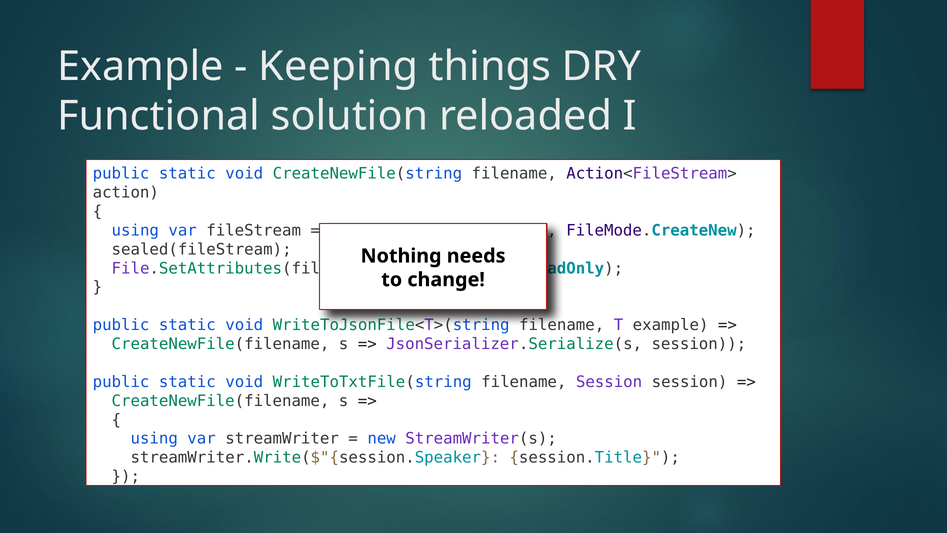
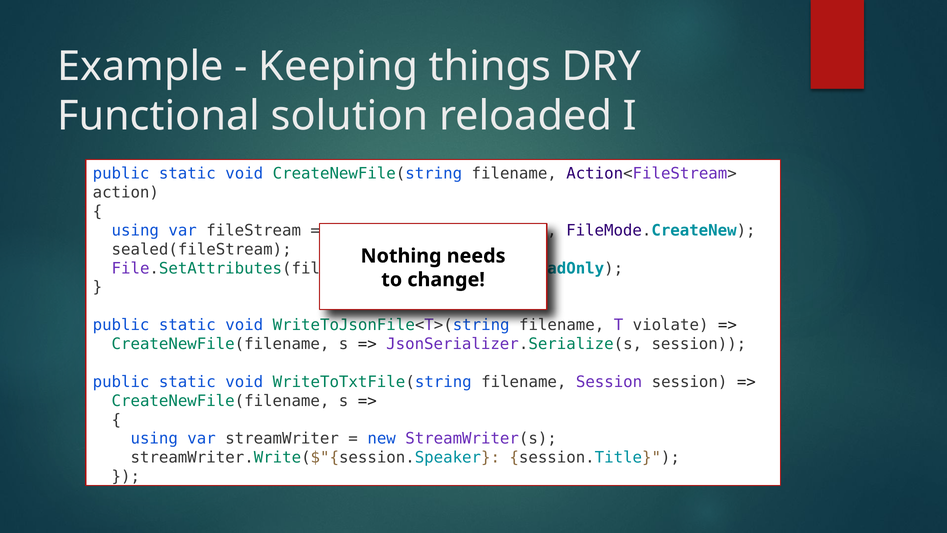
T example: example -> violate (671, 325)
